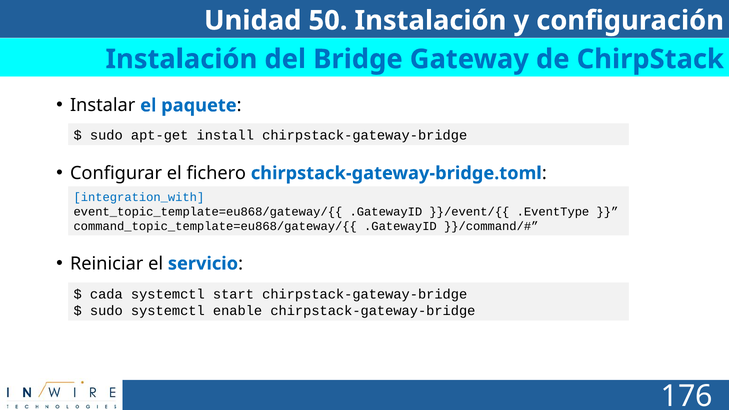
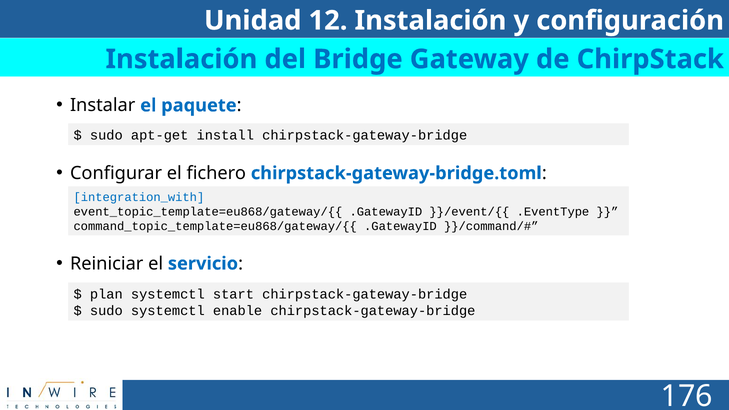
50: 50 -> 12 (328, 21)
cada: cada -> plan (106, 294)
